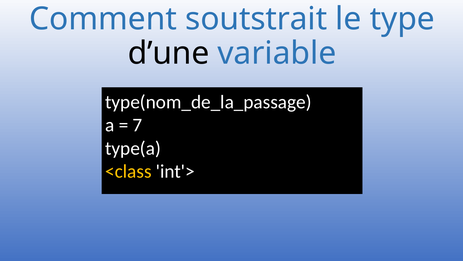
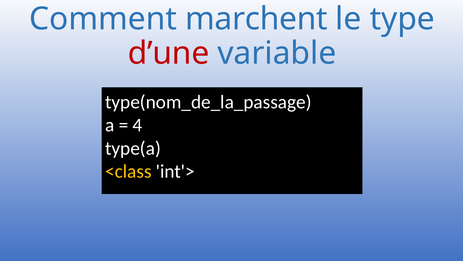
soutstrait: soutstrait -> marchent (256, 19)
d’une colour: black -> red (169, 53)
7: 7 -> 4 (137, 125)
